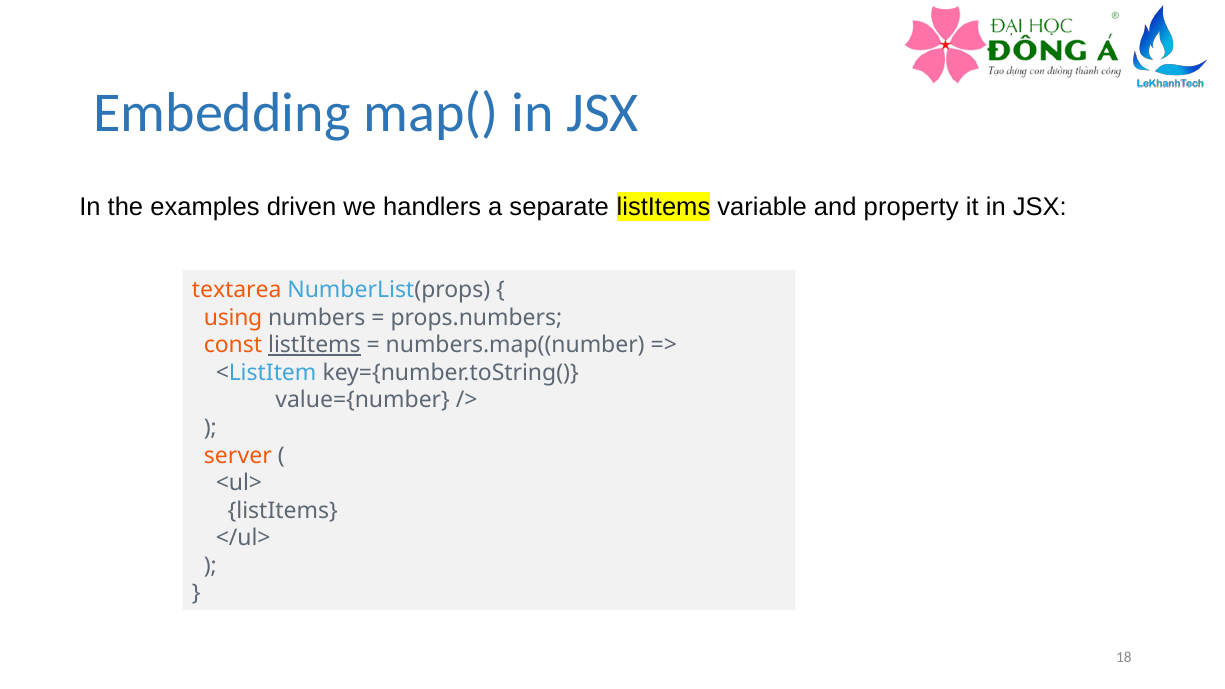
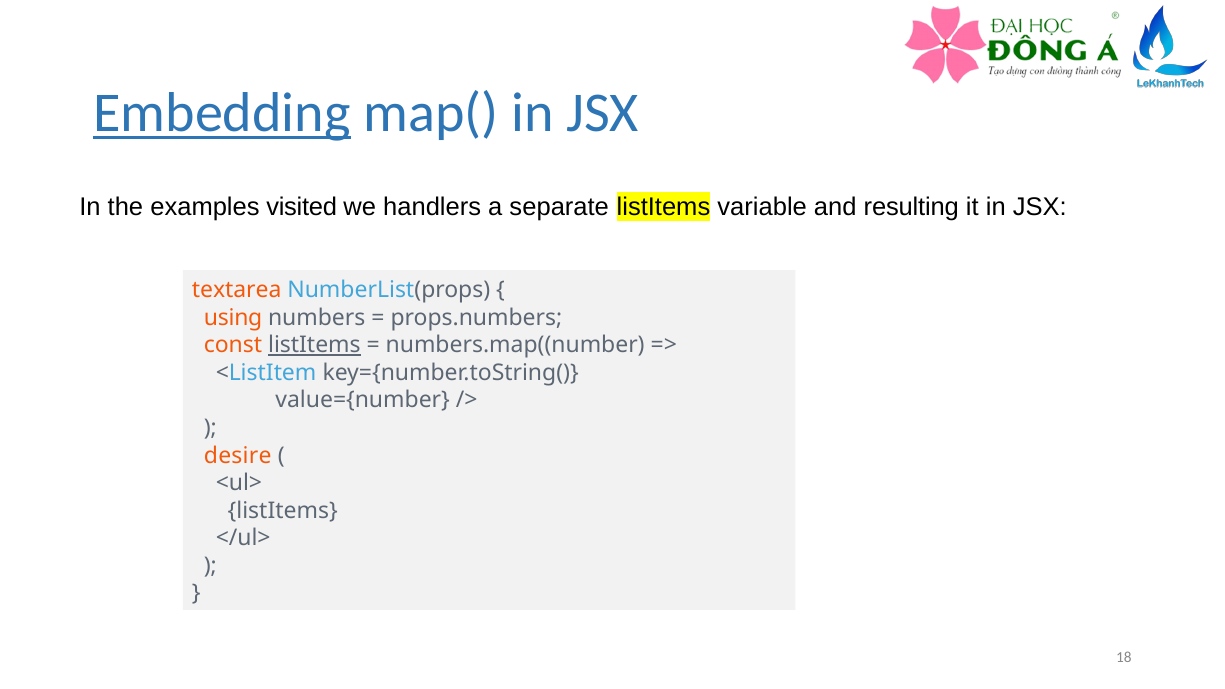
Embedding underline: none -> present (222, 113)
driven: driven -> visited (302, 207)
property: property -> resulting (911, 207)
server: server -> desire (238, 456)
